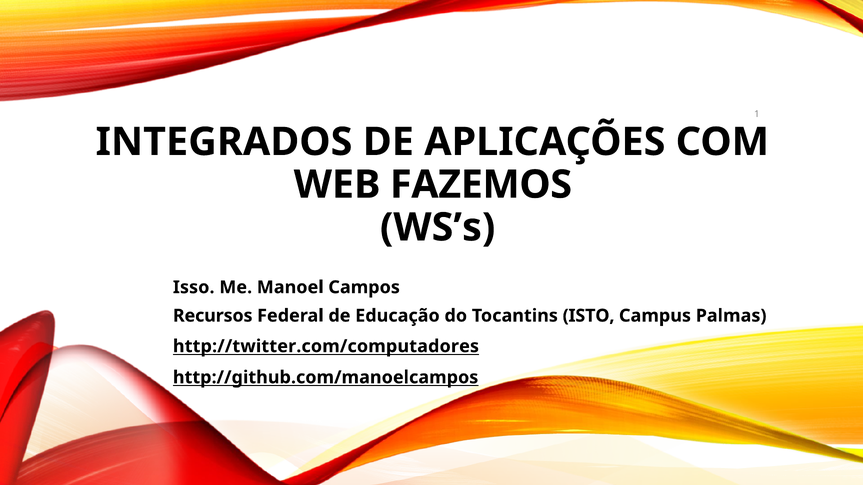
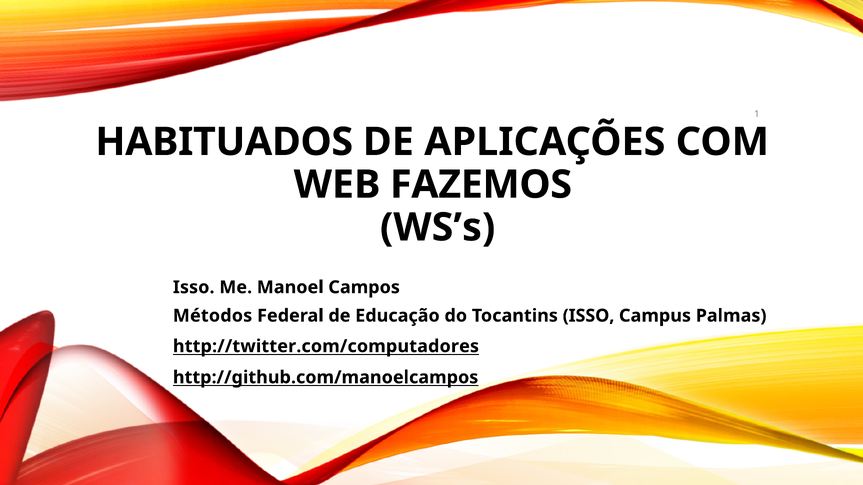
INTEGRADOS: INTEGRADOS -> HABITUADOS (224, 142)
Recursos: Recursos -> Métodos (213, 316)
Tocantins ISTO: ISTO -> ISSO (589, 316)
